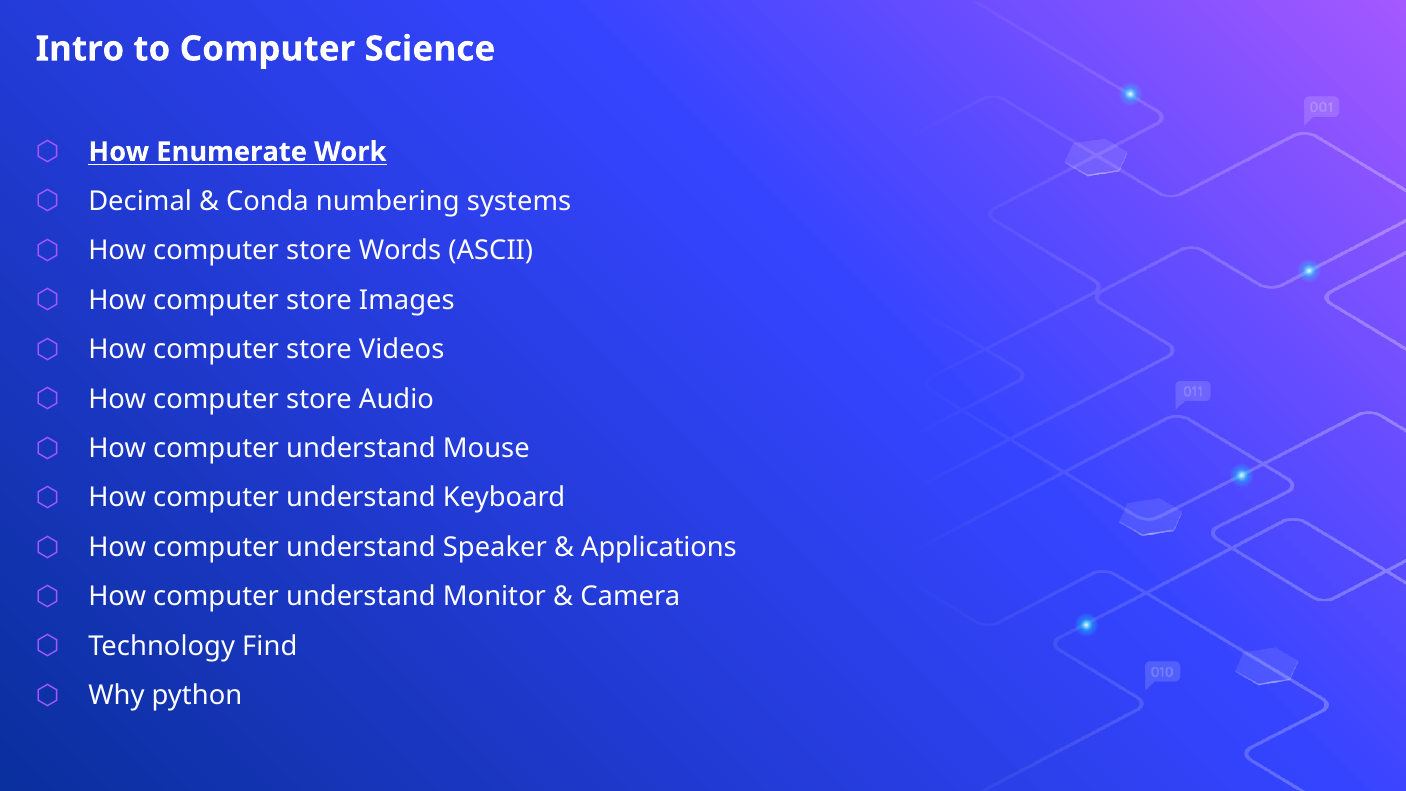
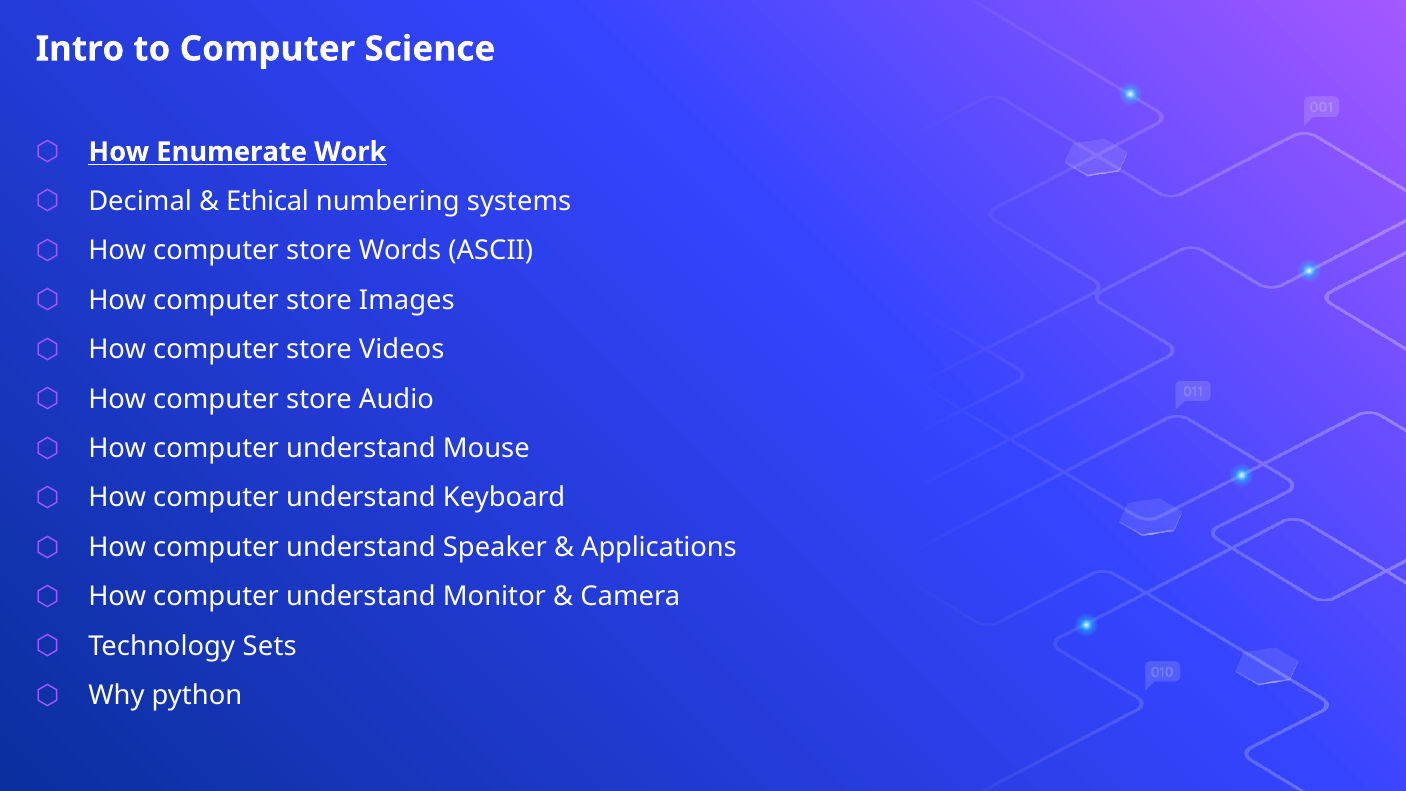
Conda: Conda -> Ethical (268, 201)
Find: Find -> Sets (270, 646)
